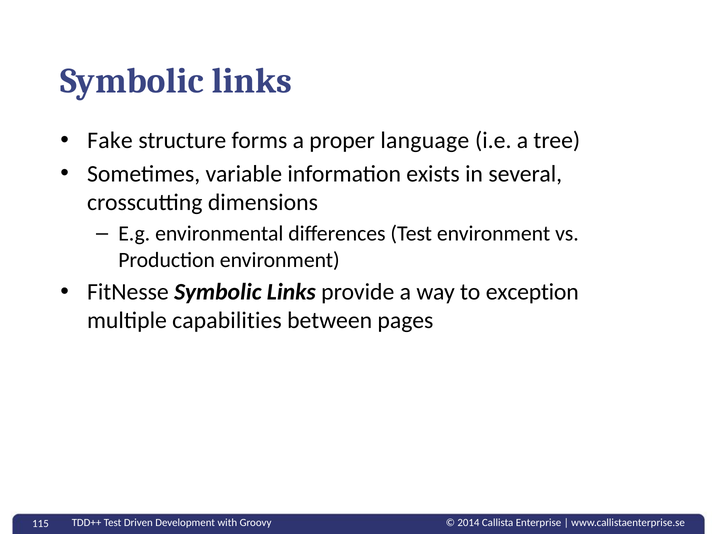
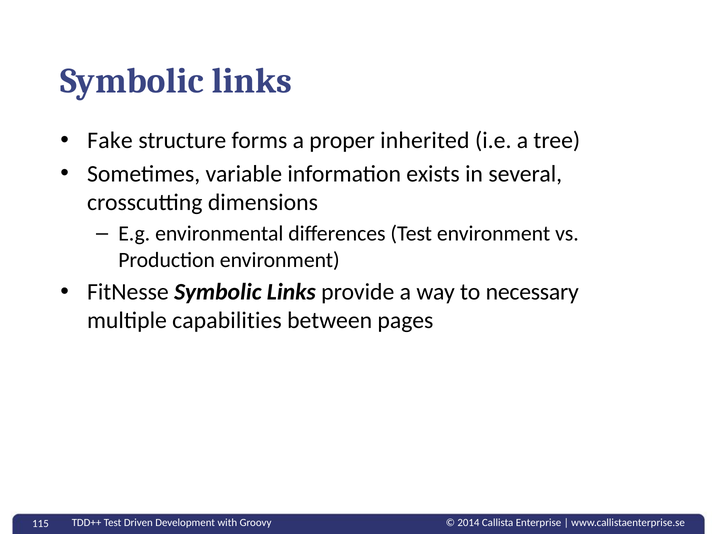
language: language -> inherited (425, 141)
exception: exception -> necessary (532, 292)
